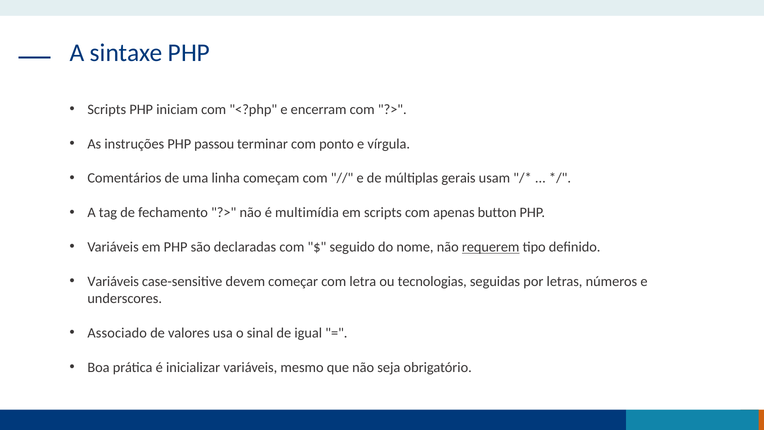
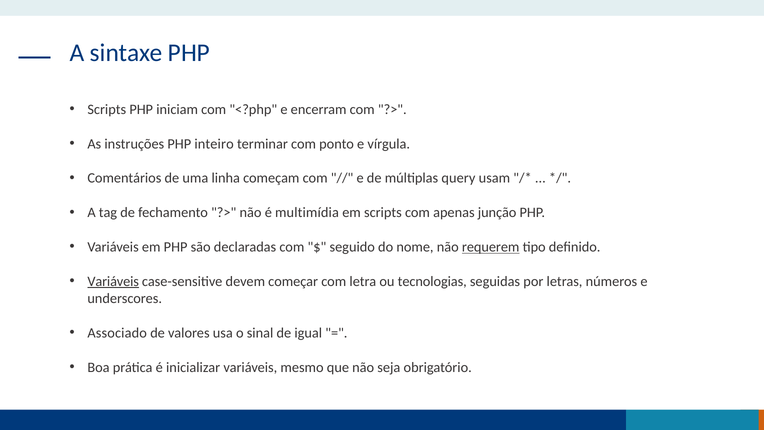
passou: passou -> inteiro (214, 144)
gerais: gerais -> query (458, 178)
button: button -> junção (497, 212)
Variáveis underline: none -> present (113, 281)
